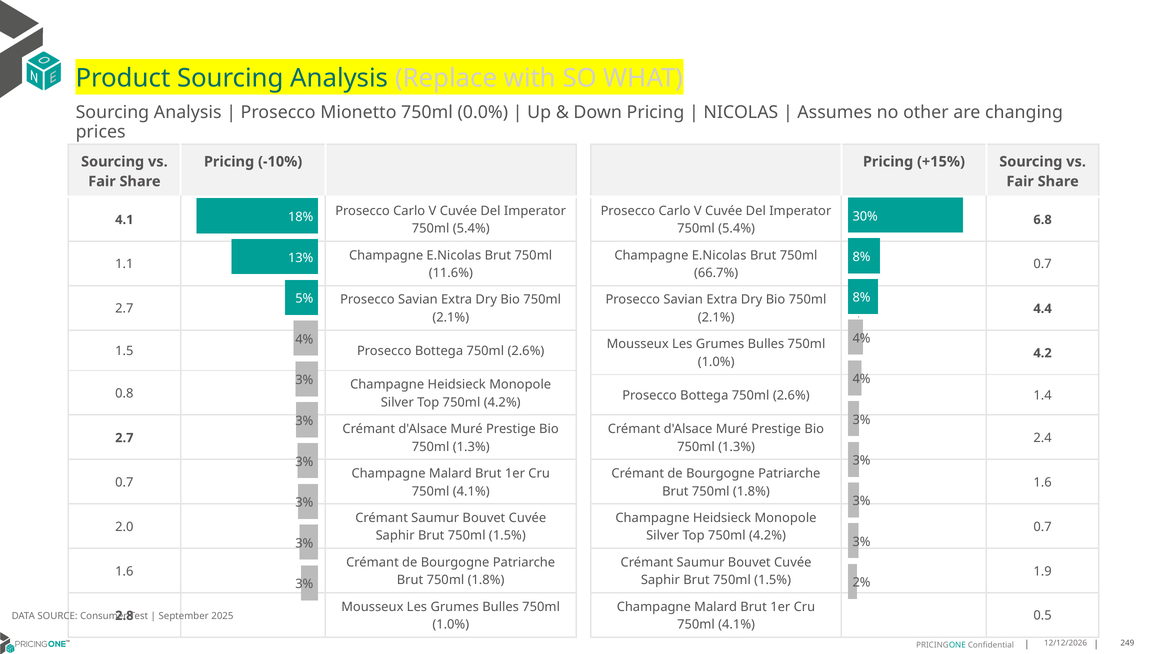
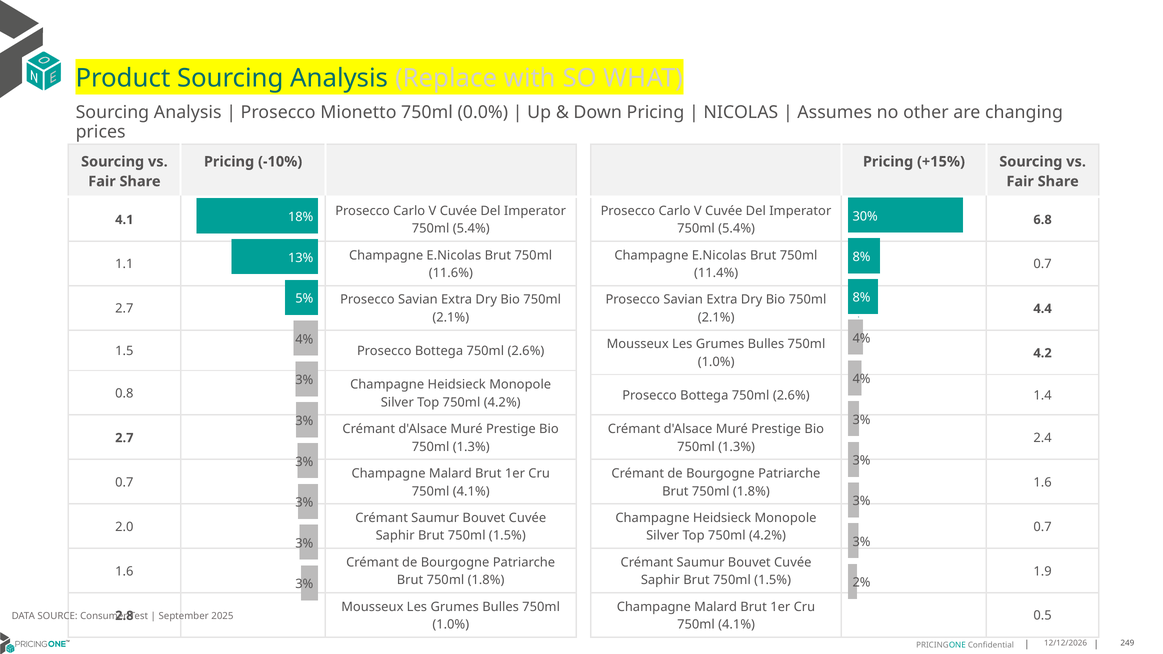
66.7%: 66.7% -> 11.4% (716, 273)
